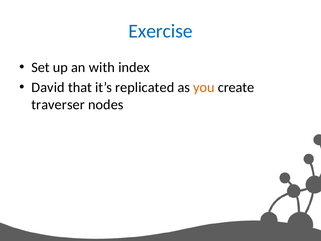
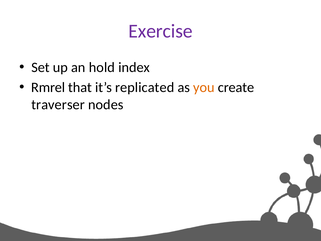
Exercise colour: blue -> purple (161, 31)
with: with -> hold (102, 67)
David: David -> Rmrel (48, 87)
